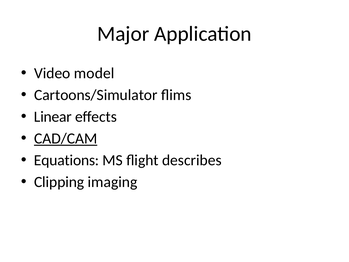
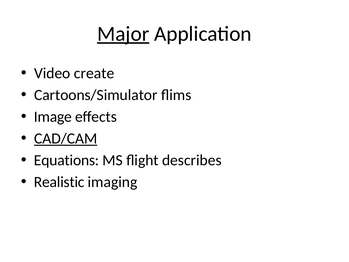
Major underline: none -> present (123, 34)
model: model -> create (94, 73)
Linear: Linear -> Image (53, 117)
Clipping: Clipping -> Realistic (59, 182)
